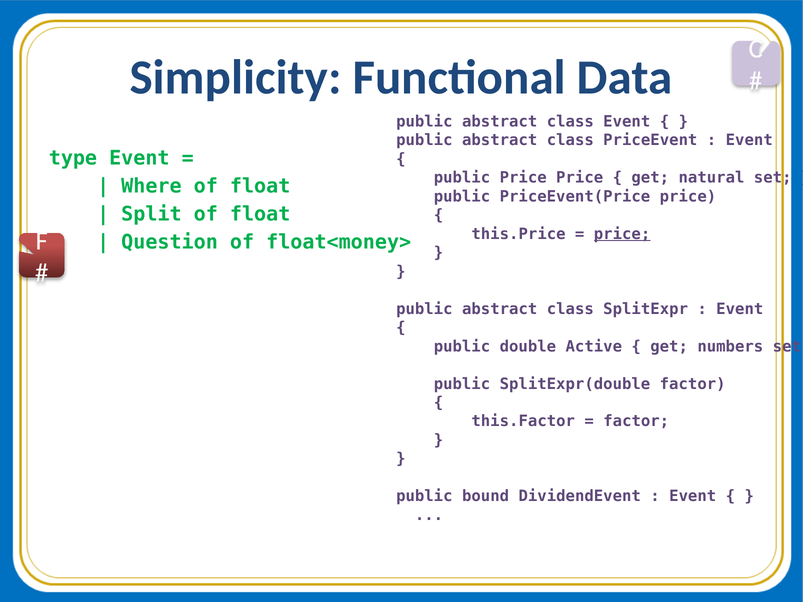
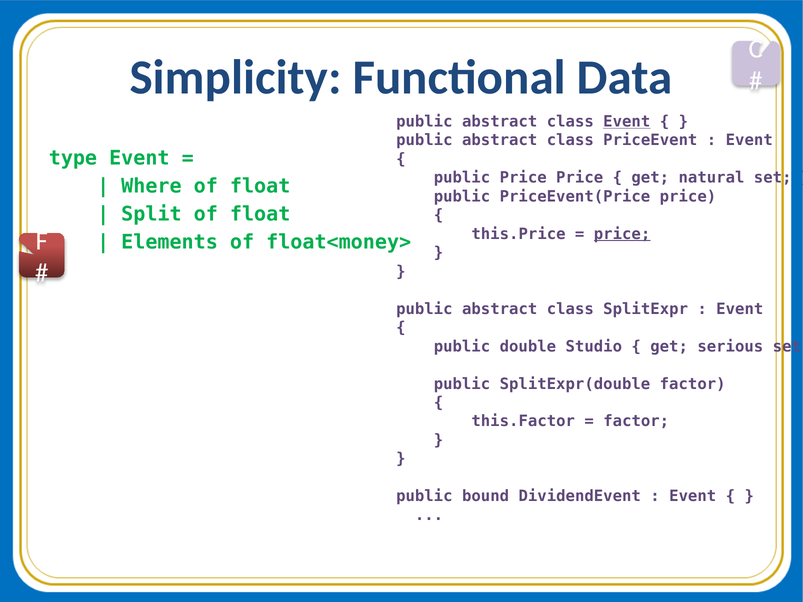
Event underline: none -> present (627, 122)
Question: Question -> Elements (170, 242)
Active: Active -> Studio (594, 347)
numbers: numbers -> serious (730, 347)
